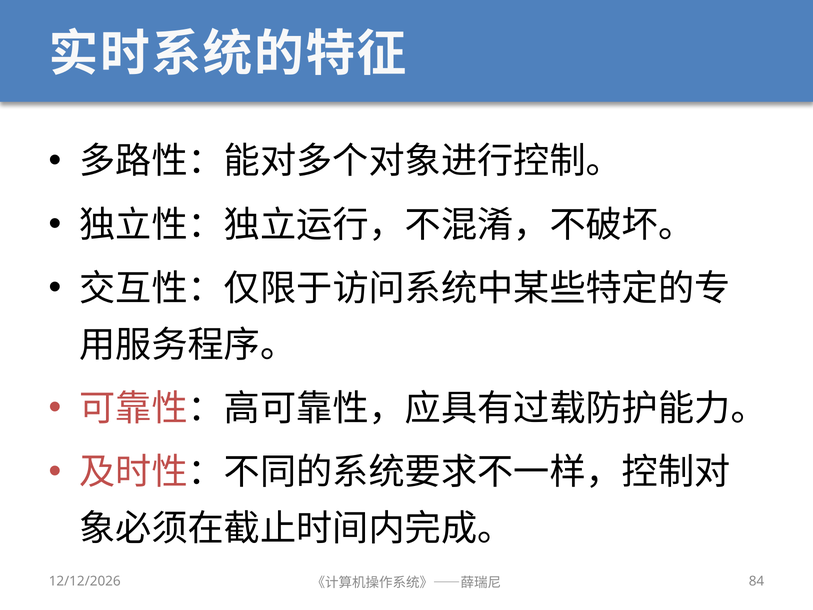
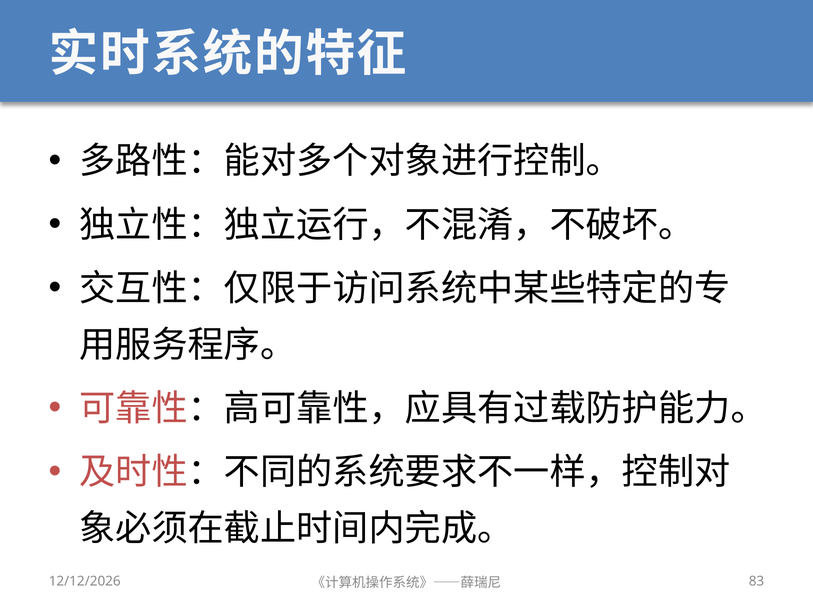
84: 84 -> 83 (756, 581)
